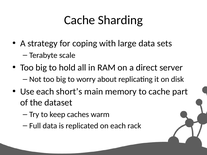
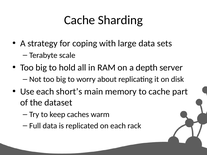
direct: direct -> depth (147, 68)
